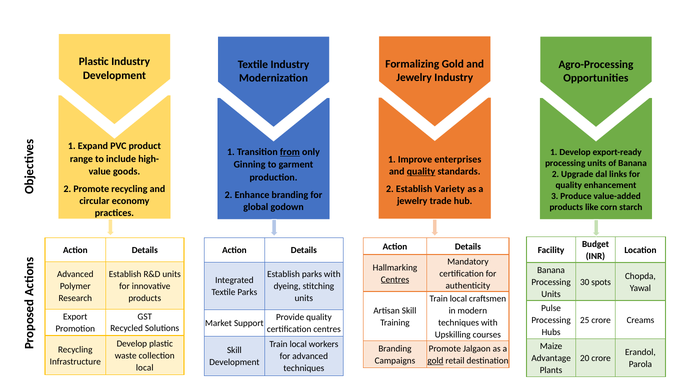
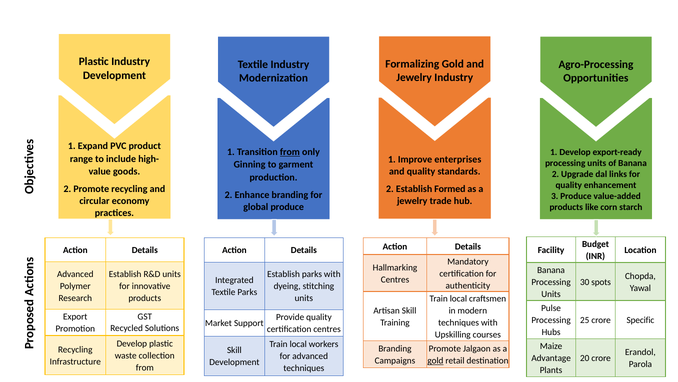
quality underline: present -> none (421, 171)
Variety: Variety -> Formed (450, 189)
global godown: godown -> produce (287, 207)
Centres underline: present -> none (395, 279)
Creams: Creams -> Specific (640, 320)
local: local -> from (145, 367)
